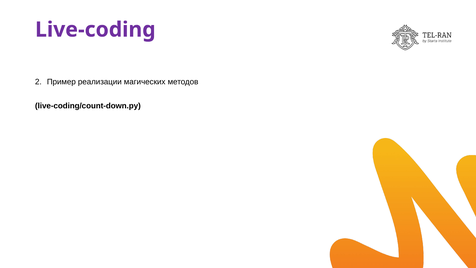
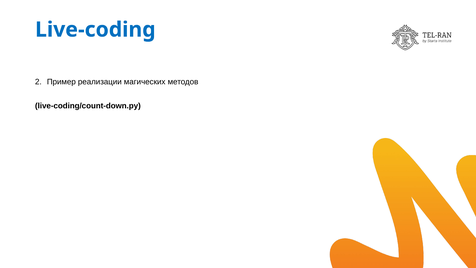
Live-coding colour: purple -> blue (95, 30)
